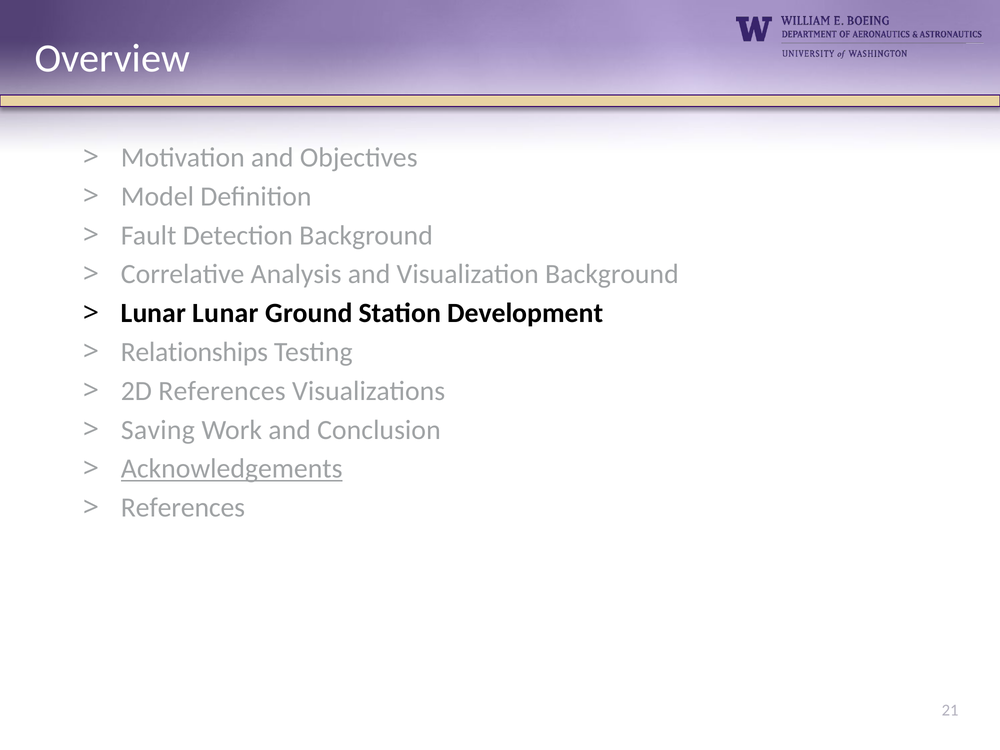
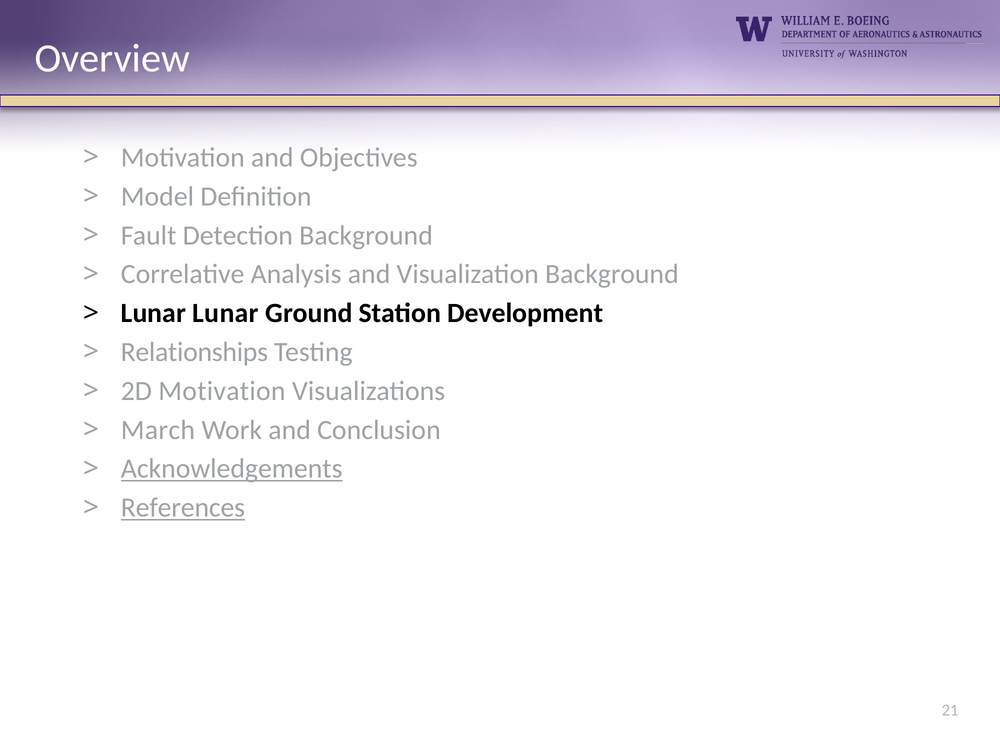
2D References: References -> Motivation (222, 391)
Saving: Saving -> March (158, 430)
References underline: none -> present (183, 508)
